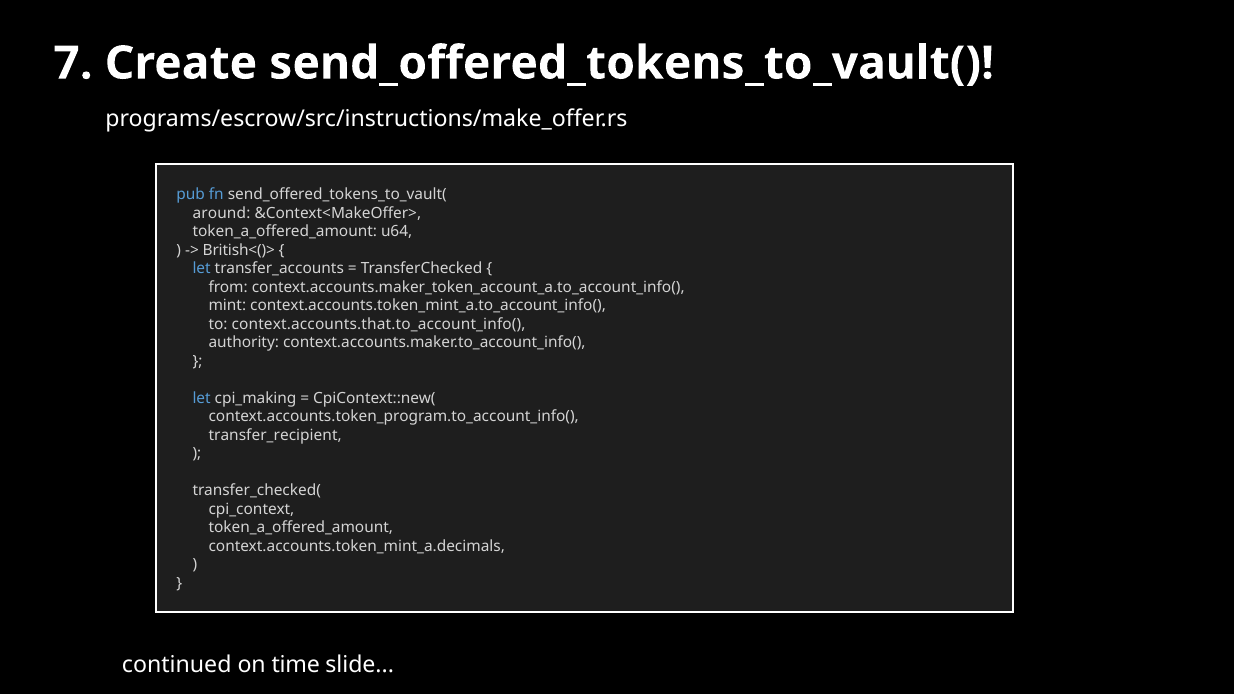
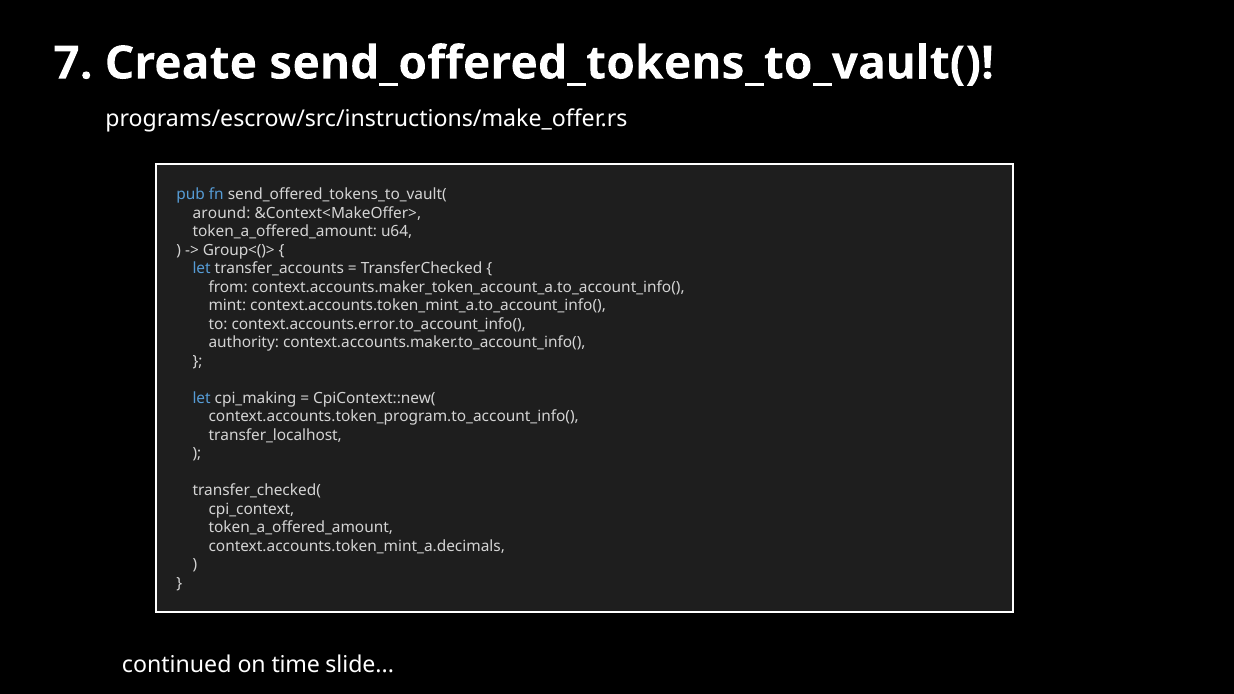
British<()>: British<()> -> Group<()> (239, 250)
context.accounts.that.to_account_info(: context.accounts.that.to_account_info( -> context.accounts.error.to_account_info( (379, 324)
transfer_recipient: transfer_recipient -> transfer_localhost (275, 435)
